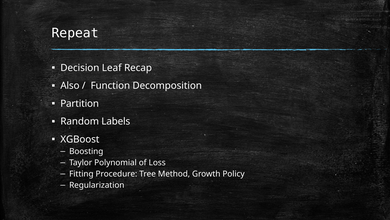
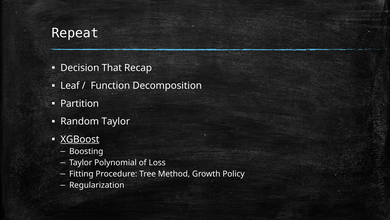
Leaf: Leaf -> That (112, 68)
Also: Also -> Leaf (70, 85)
Random Labels: Labels -> Taylor (116, 121)
XGBoost underline: none -> present (80, 139)
